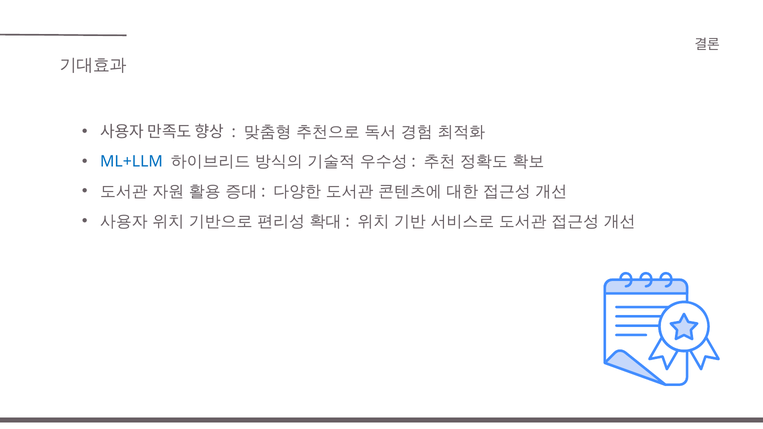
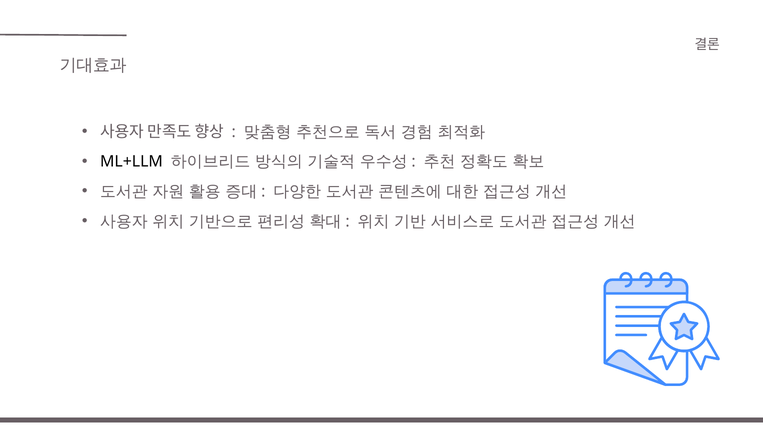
ML+LLM colour: blue -> black (131, 162)
